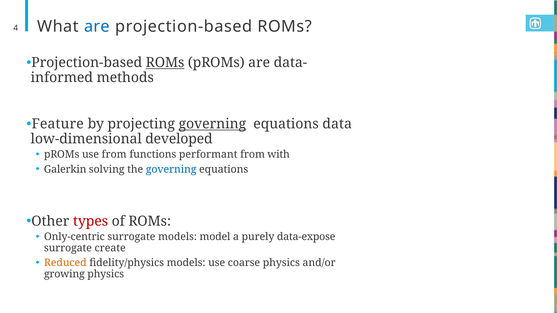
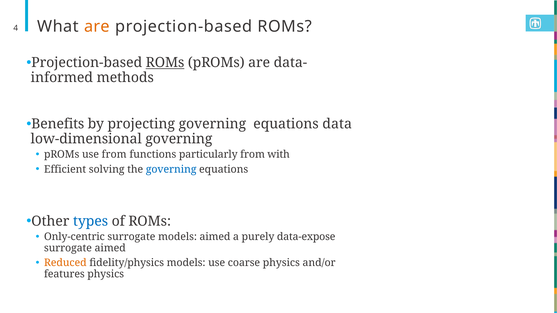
are colour: blue -> orange (97, 26)
Feature: Feature -> Benefits (58, 124)
governing underline: present -> none (212, 124)
low-dimensional developed: developed -> governing (179, 139)
performant: performant -> particularly (208, 155)
Galerkin: Galerkin -> Efficient (65, 169)
types colour: red -> blue (91, 221)
models model: model -> aimed (215, 237)
surrogate create: create -> aimed (110, 248)
growing: growing -> features (64, 274)
